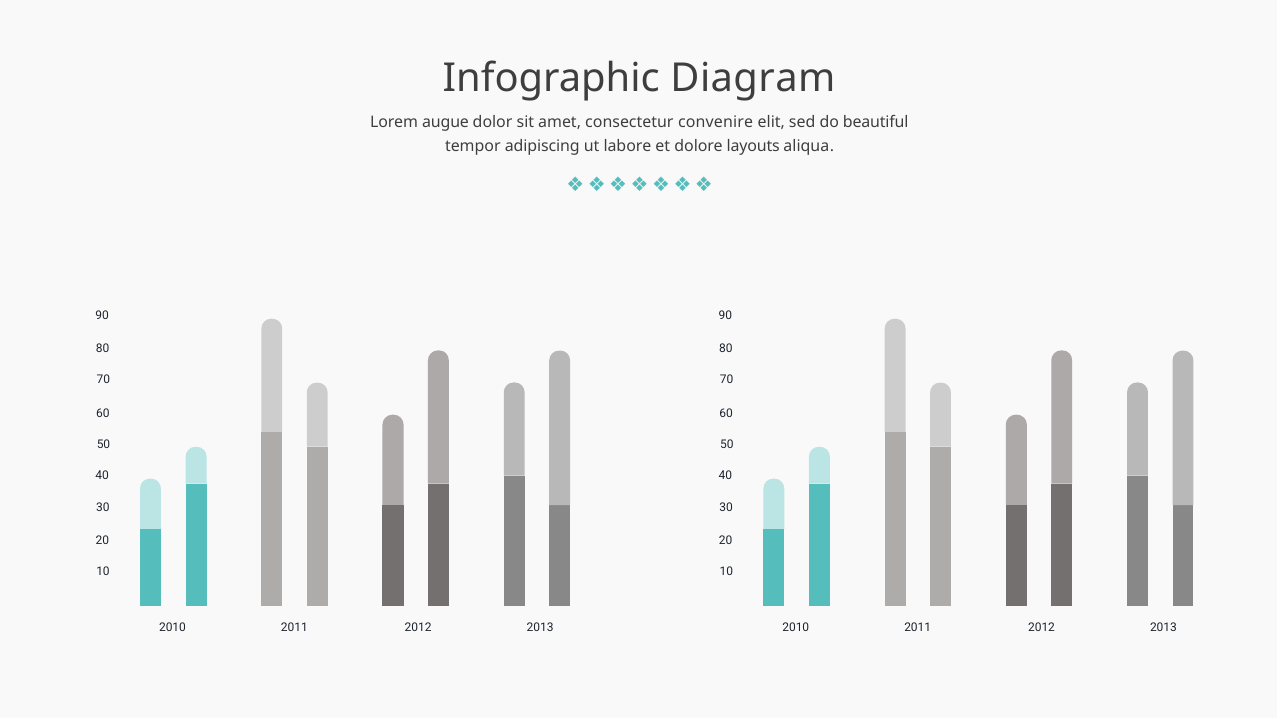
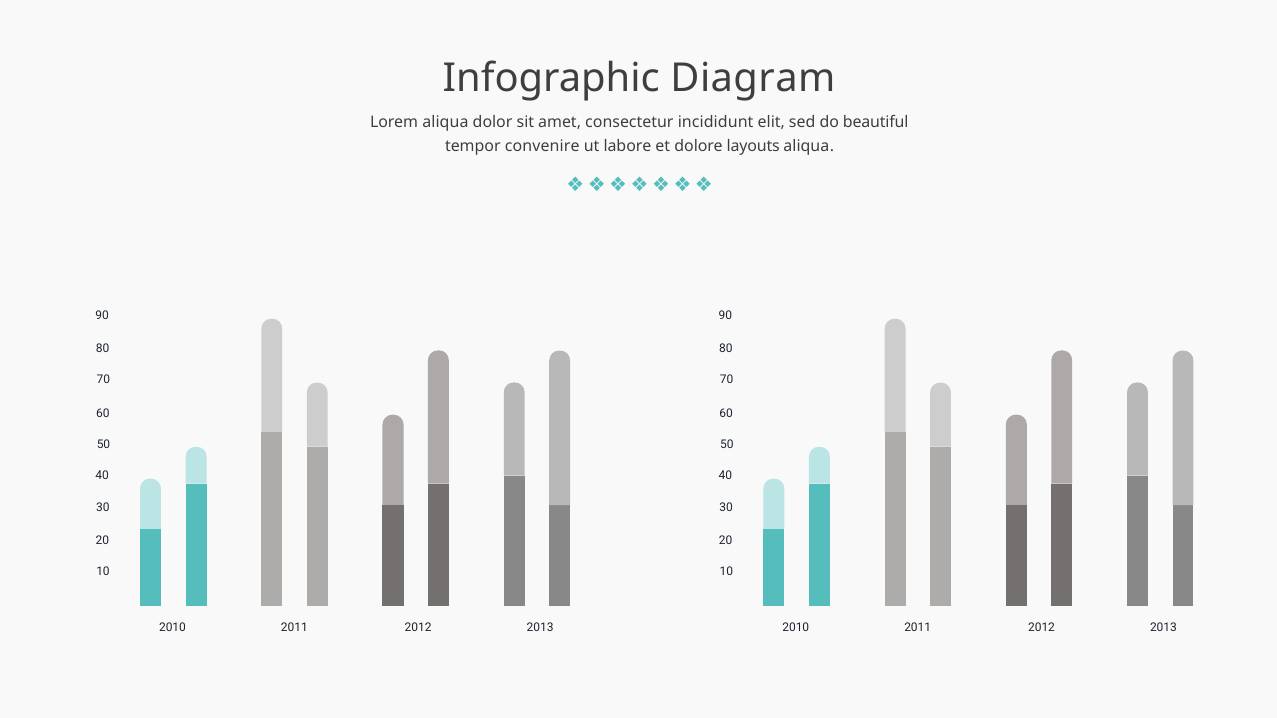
Lorem augue: augue -> aliqua (445, 123)
convenire: convenire -> incididunt (716, 123)
adipiscing: adipiscing -> convenire (542, 147)
